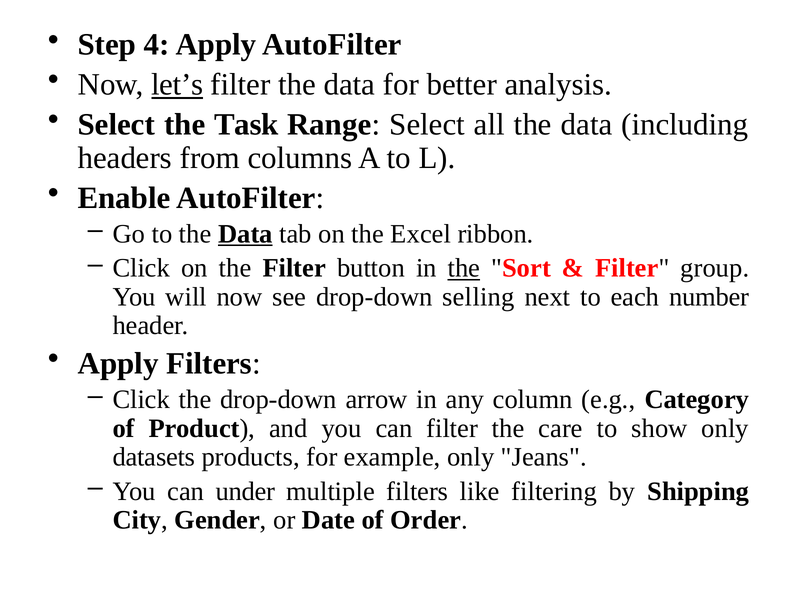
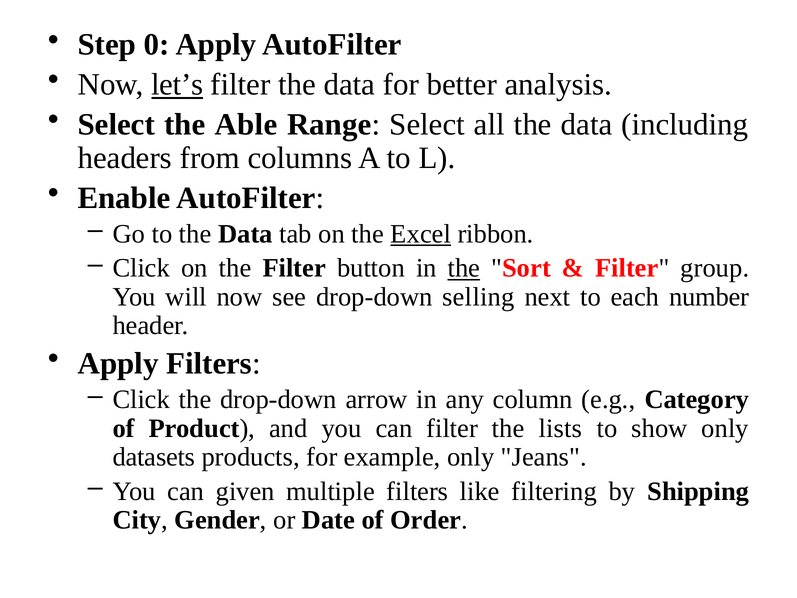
4: 4 -> 0 (157, 45)
Task: Task -> Able (246, 124)
Data underline: present -> none (245, 234)
Excel underline: none -> present (421, 234)
care: care -> lists (560, 428)
under: under -> given (245, 491)
